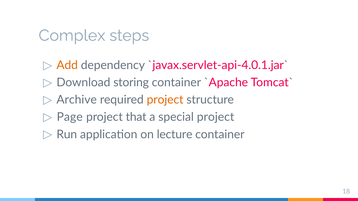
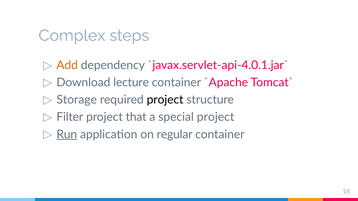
storing: storing -> lecture (131, 83)
Archive: Archive -> Storage (77, 100)
project colour: orange -> black (165, 100)
Page: Page -> Filter (70, 117)
Run underline: none -> present (67, 135)
lecture: lecture -> regular (175, 135)
